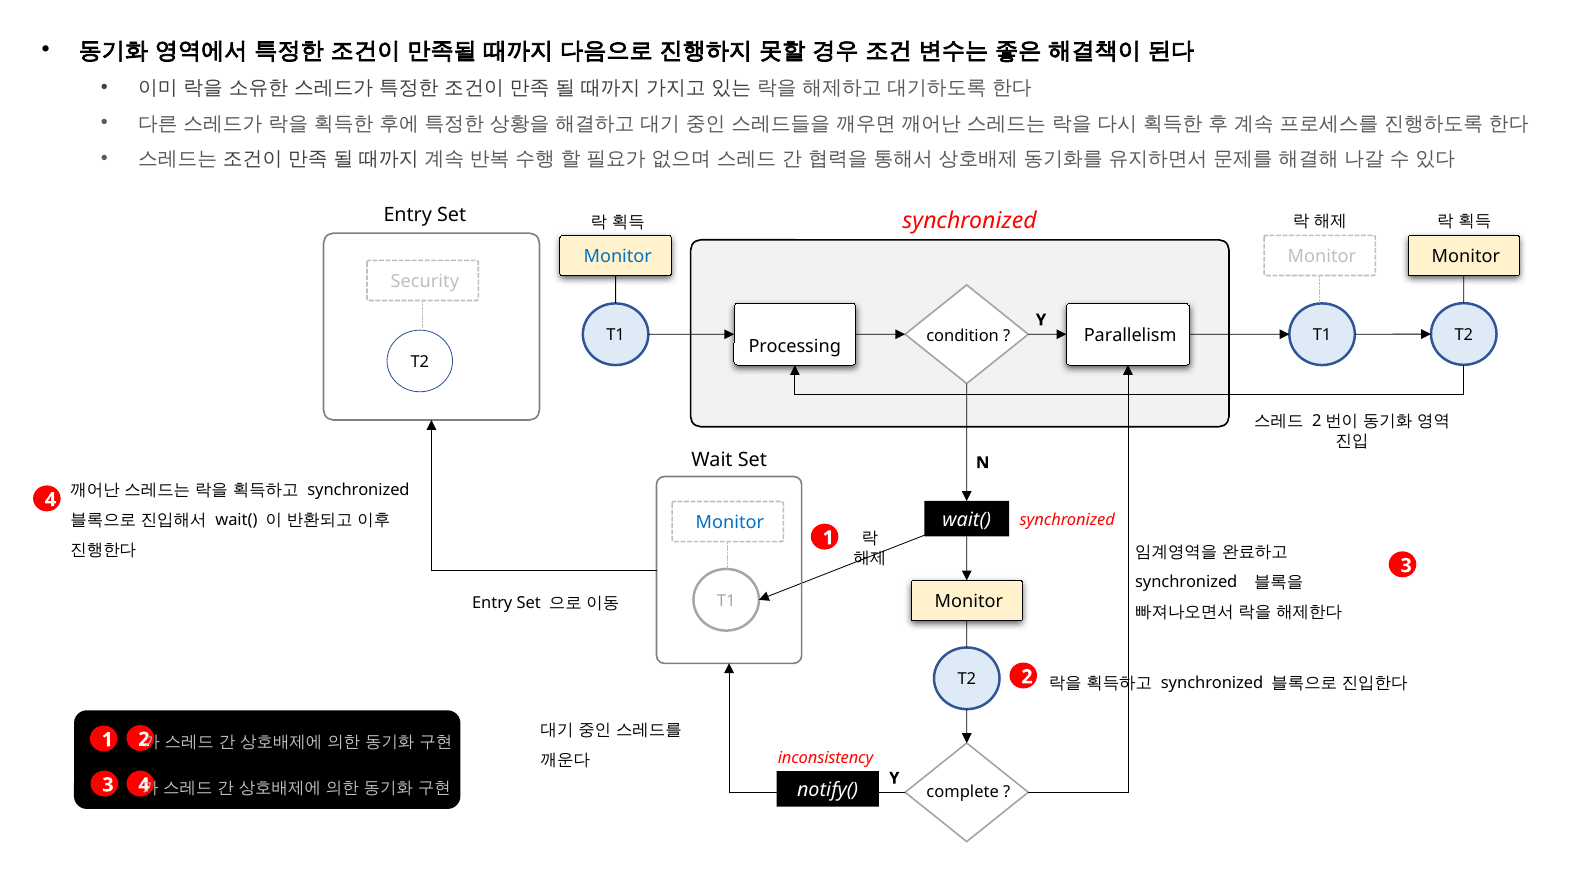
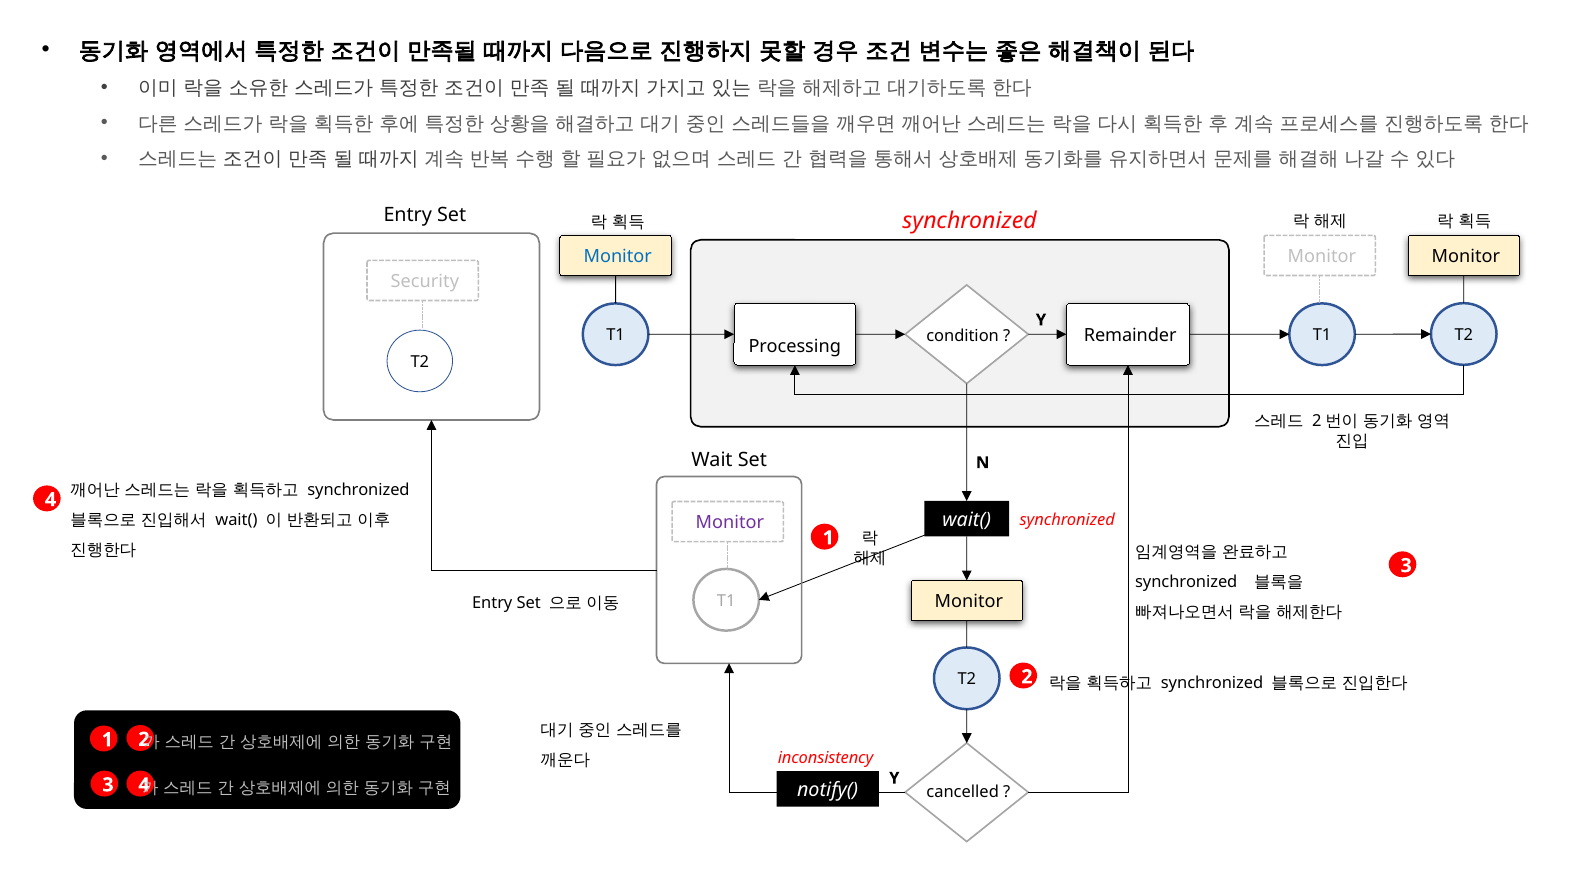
Parallelism: Parallelism -> Remainder (1130, 336)
Monitor colour: blue -> purple (730, 523)
complete: complete -> cancelled (963, 792)
